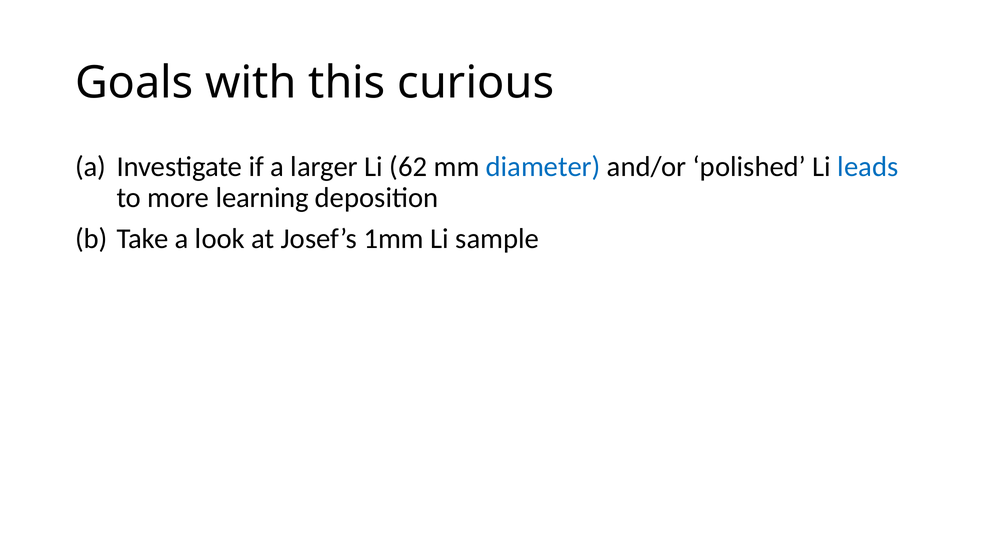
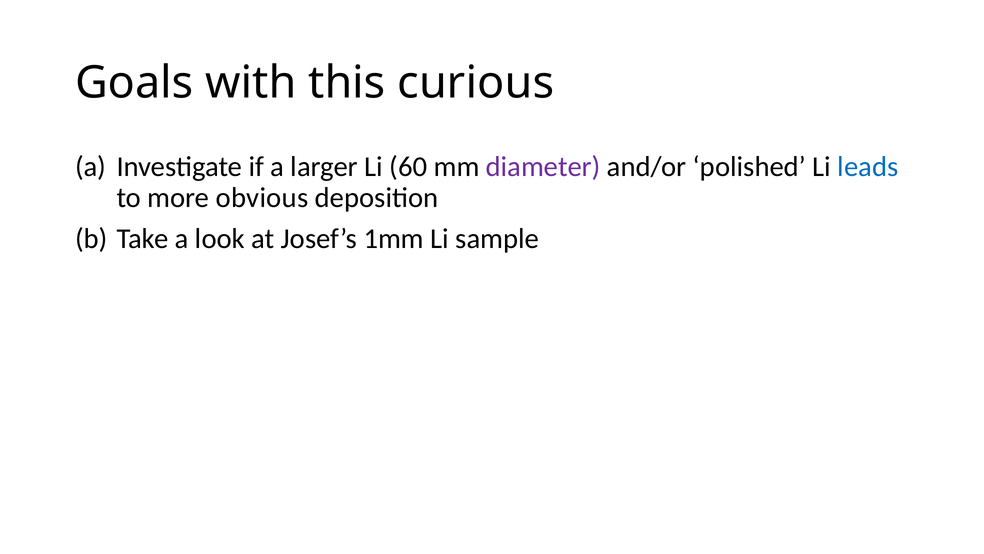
62: 62 -> 60 (408, 166)
diameter colour: blue -> purple (543, 166)
learning: learning -> obvious (262, 197)
